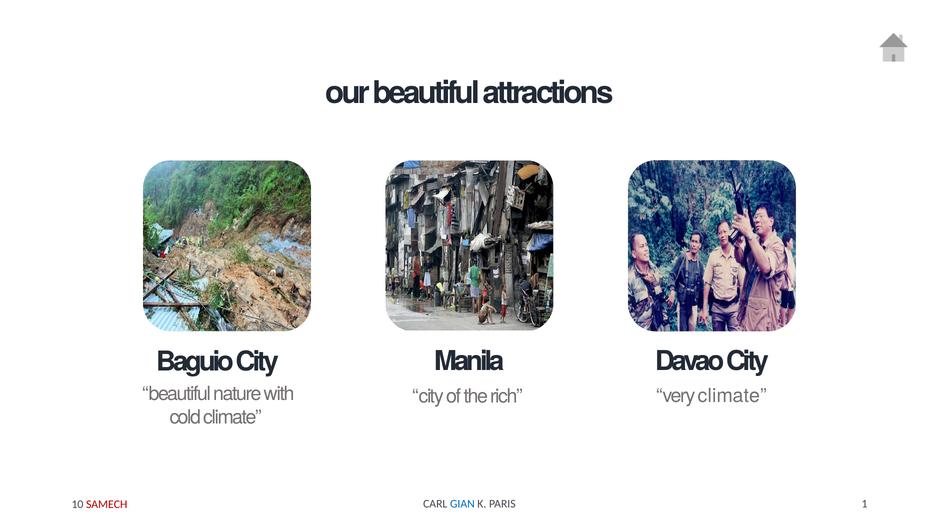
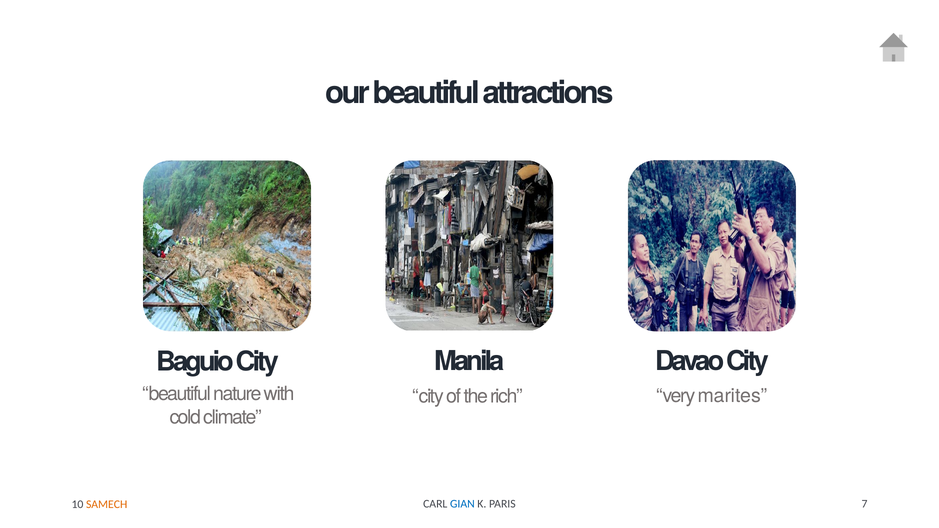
very climate: climate -> marites (732, 396)
1: 1 -> 7 (864, 504)
SAMECH colour: red -> orange (107, 504)
